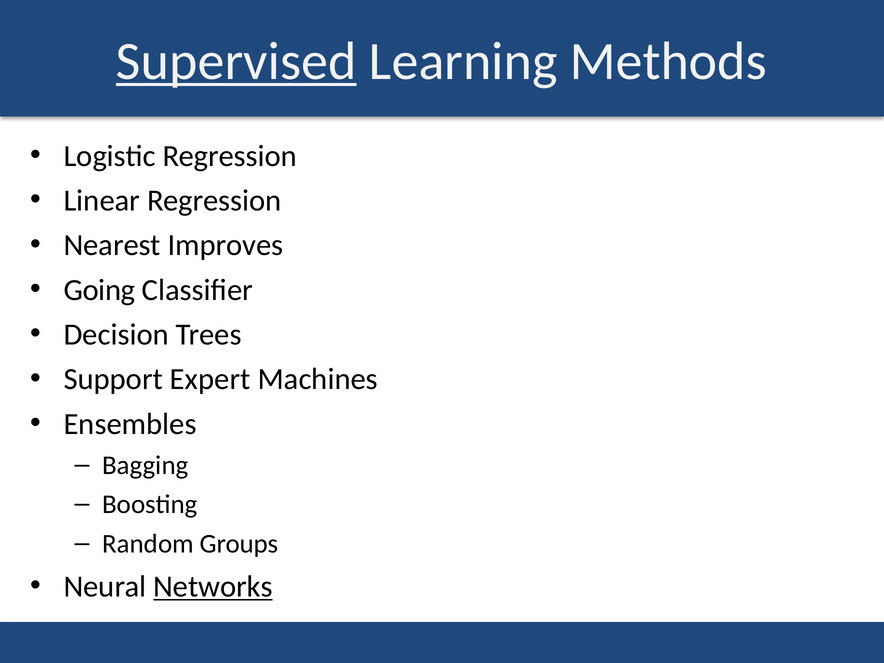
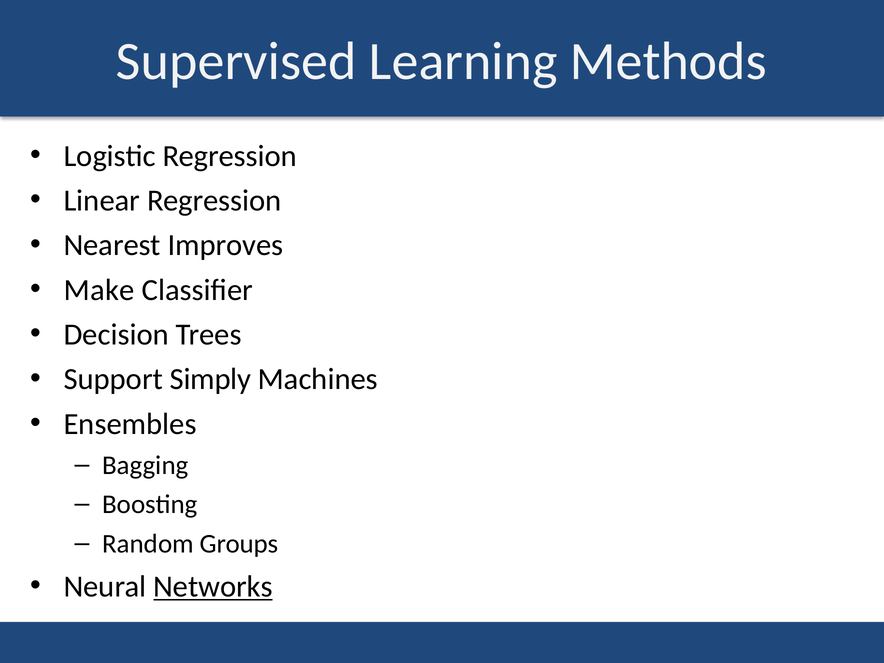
Supervised underline: present -> none (236, 61)
Going: Going -> Make (99, 290)
Expert: Expert -> Simply (210, 379)
